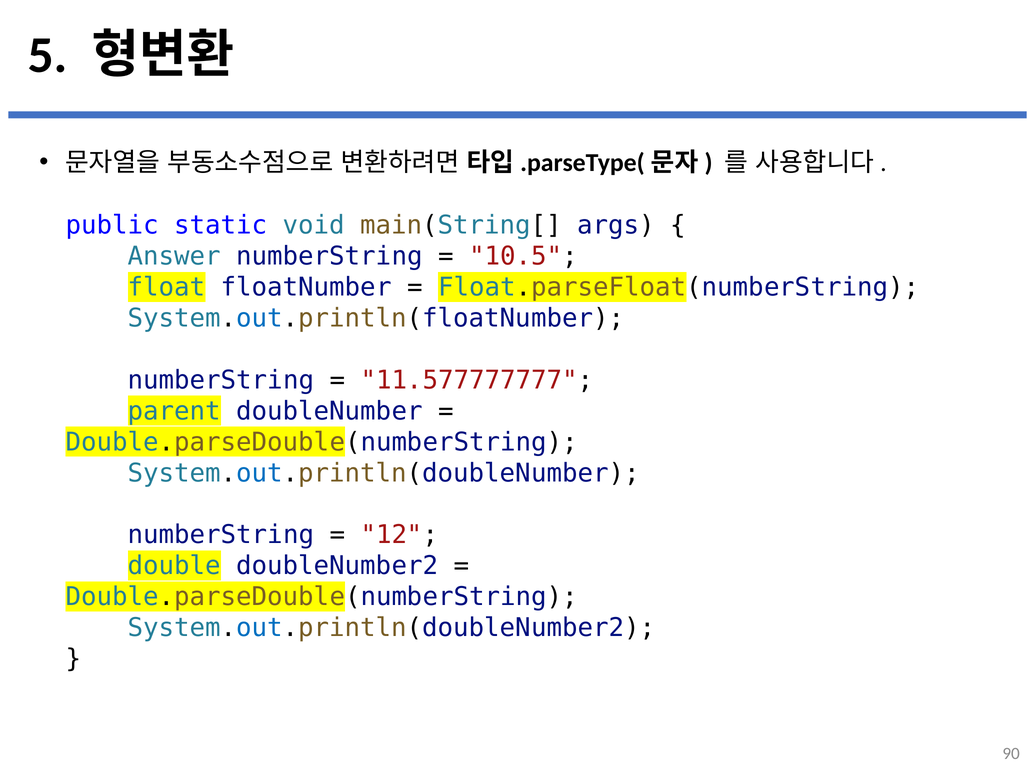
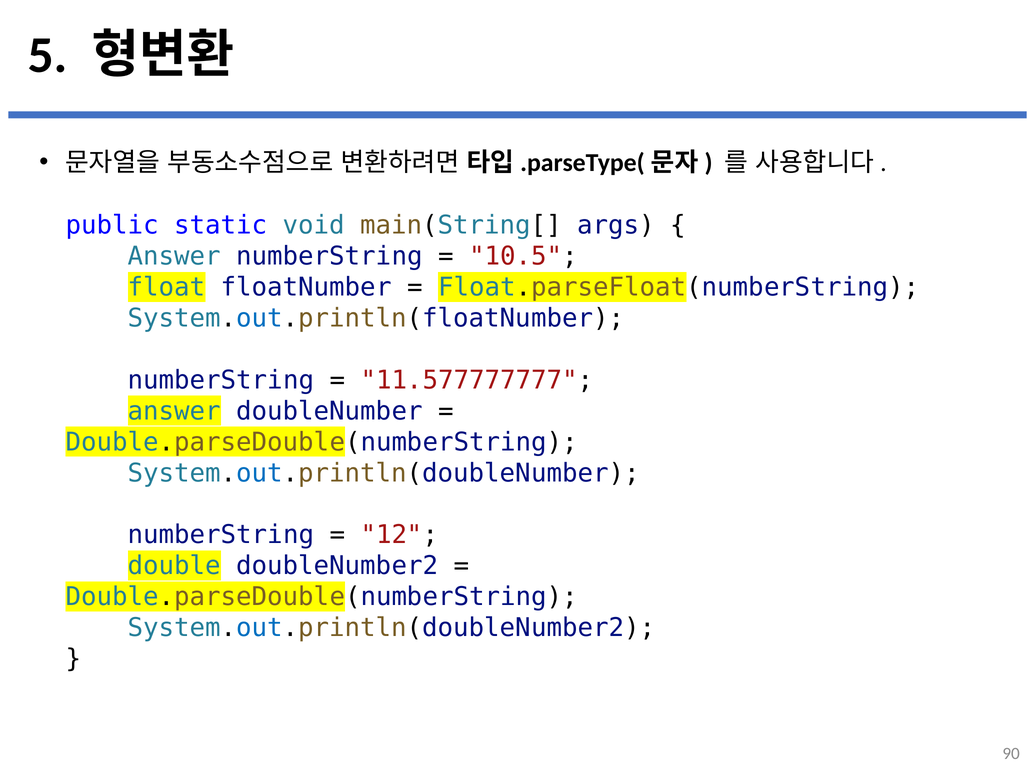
parent: parent -> answer (174, 411)
